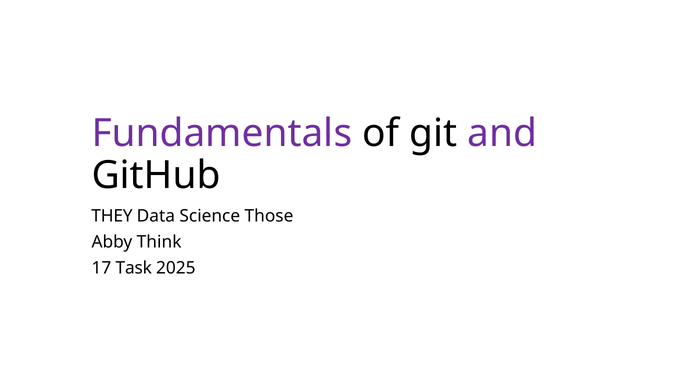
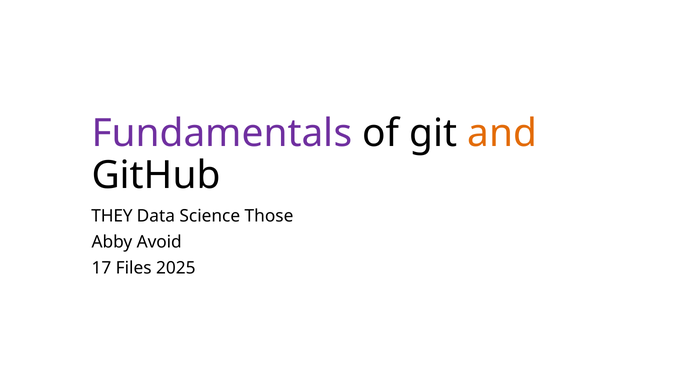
and colour: purple -> orange (502, 133)
Think: Think -> Avoid (159, 242)
Task: Task -> Files (134, 268)
